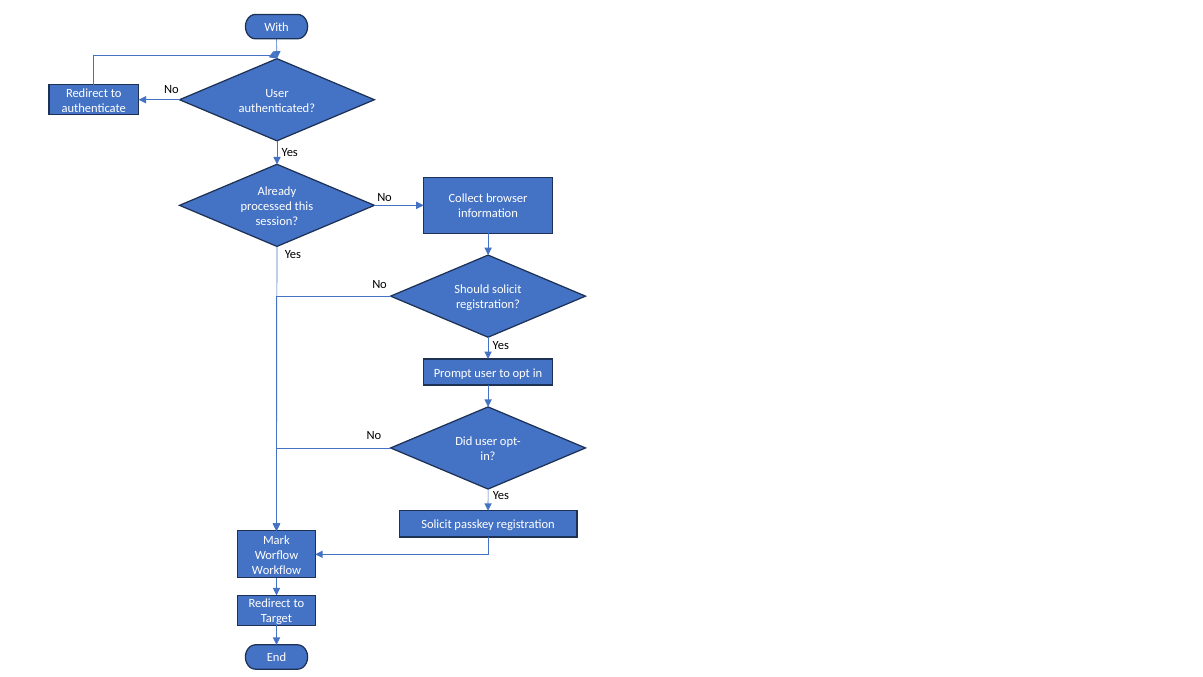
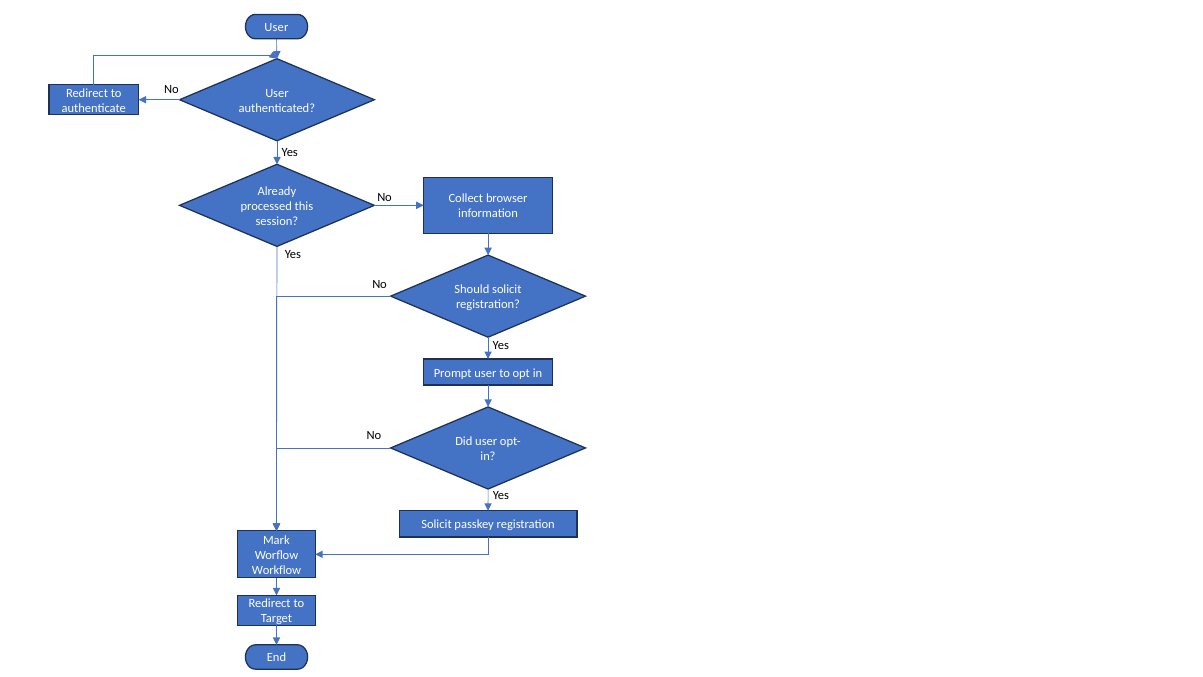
With: With -> User (276, 27)
